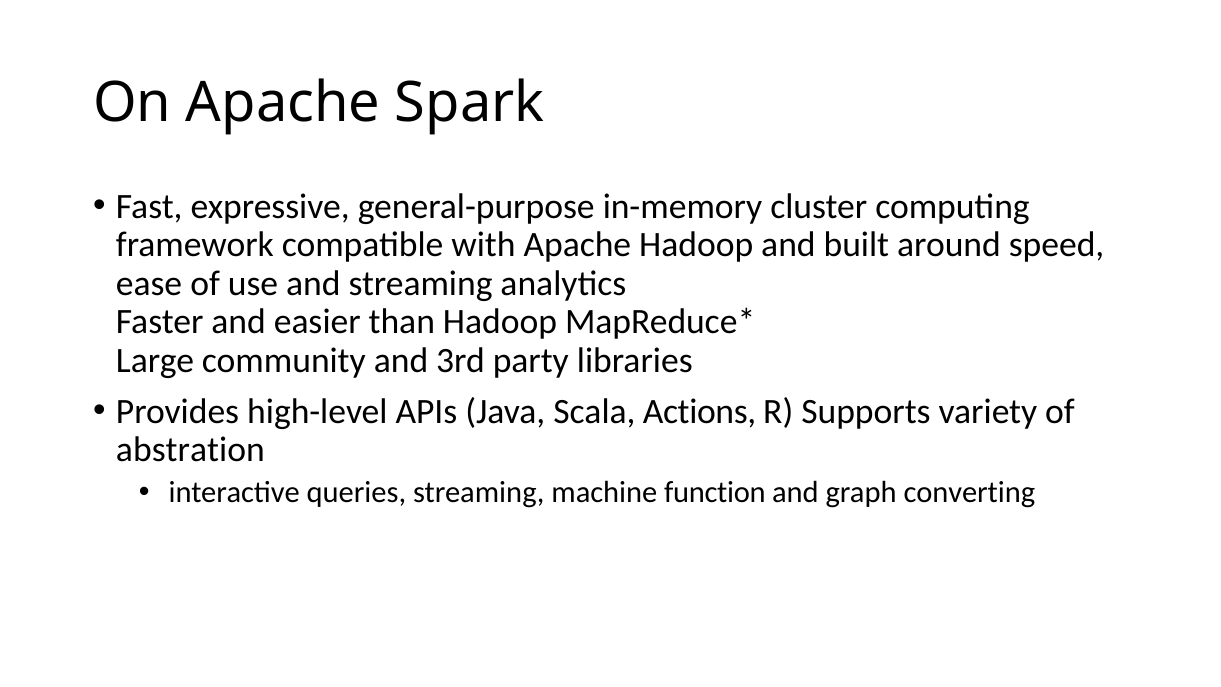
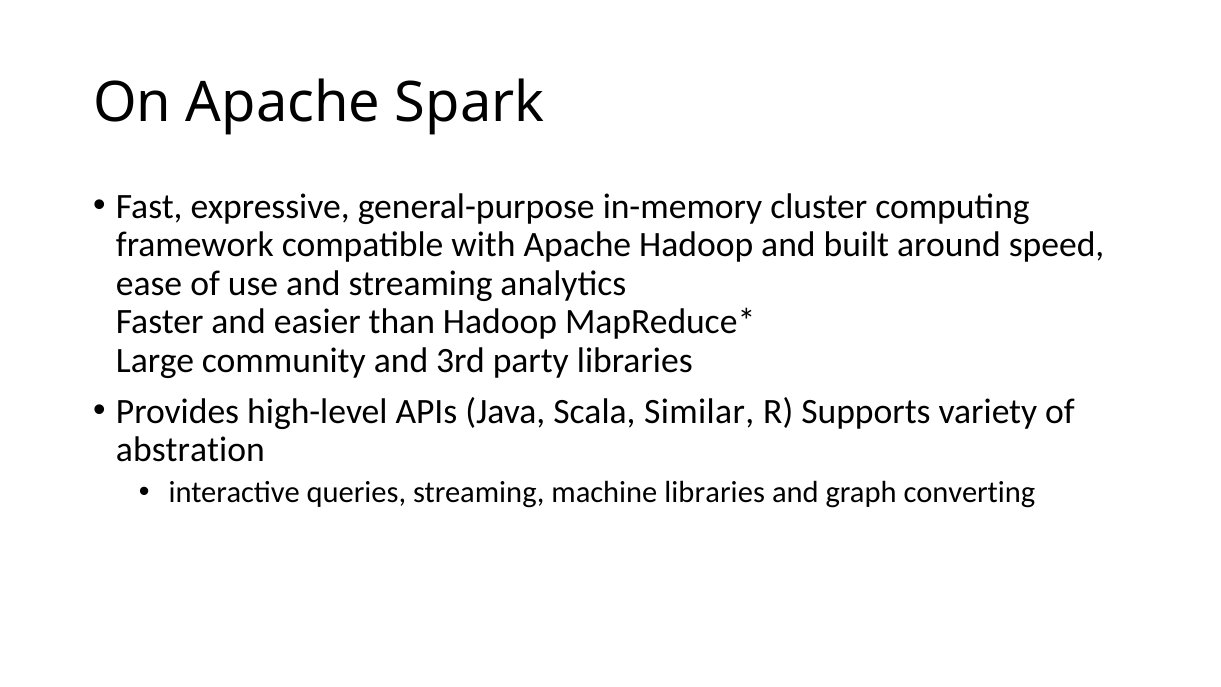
Actions: Actions -> Similar (699, 412)
machine function: function -> libraries (715, 492)
